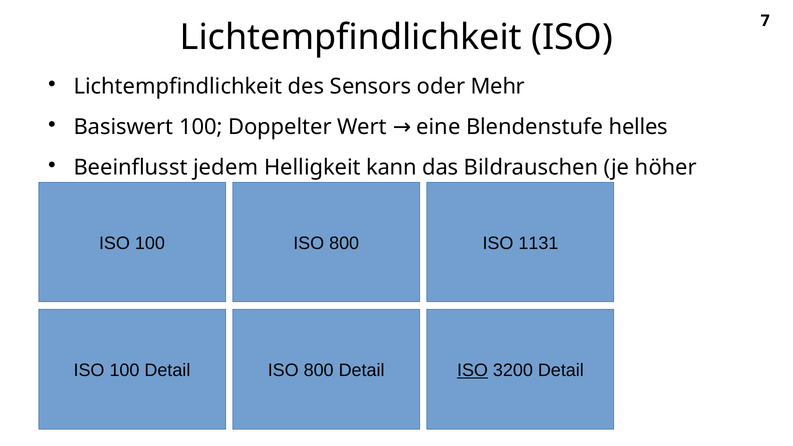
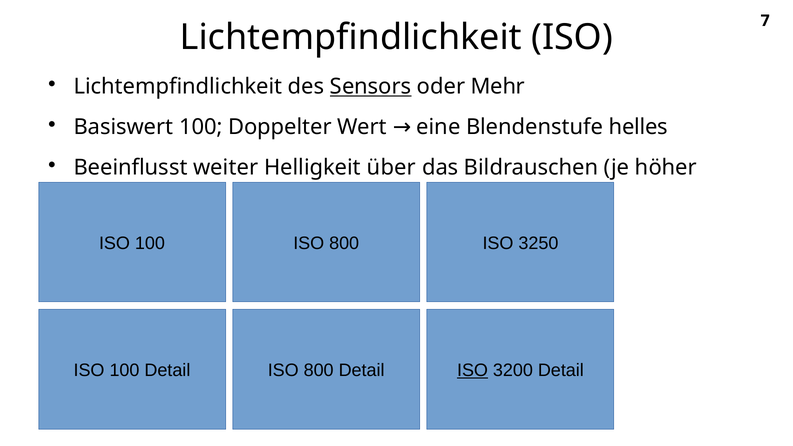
Sensors underline: none -> present (371, 87)
jedem: jedem -> weiter (226, 168)
kann: kann -> über (391, 168)
1131: 1131 -> 3250 (538, 243)
